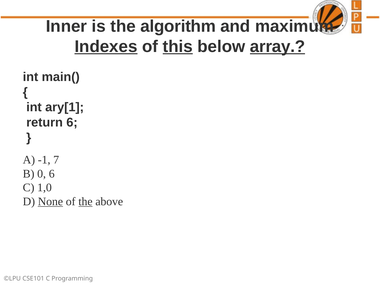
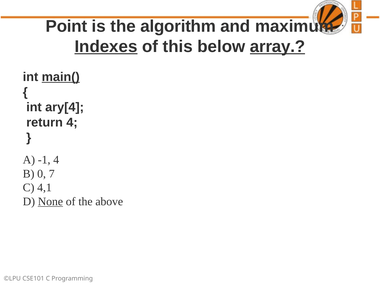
Inner: Inner -> Point (66, 26)
this underline: present -> none (178, 46)
main( underline: none -> present (61, 77)
ary[1: ary[1 -> ary[4 (65, 107)
return 6: 6 -> 4 (72, 122)
-1 7: 7 -> 4 (56, 160)
0 6: 6 -> 7 (52, 174)
1,0: 1,0 -> 4,1 (44, 188)
the underline: present -> none (85, 202)
